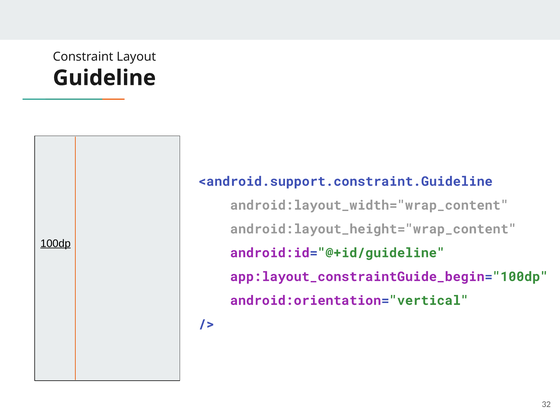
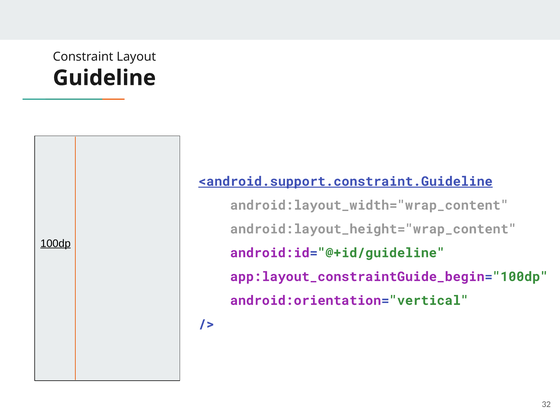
<android.support.constraint.Guideline underline: none -> present (345, 181)
